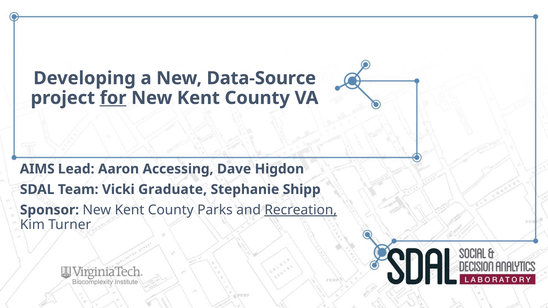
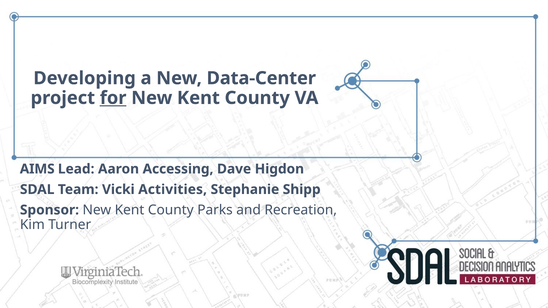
Data-Source: Data-Source -> Data-Center (261, 78)
Graduate: Graduate -> Activities (173, 190)
Recreation underline: present -> none (301, 210)
